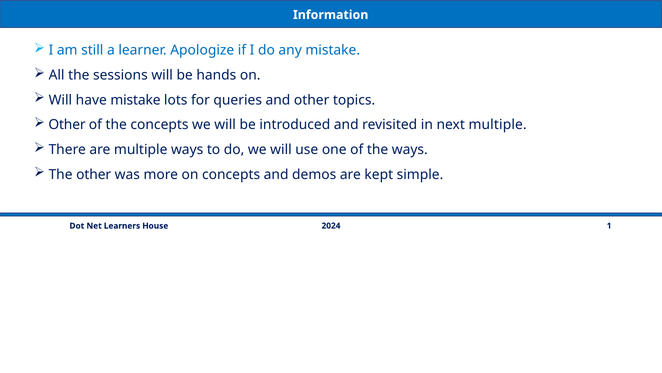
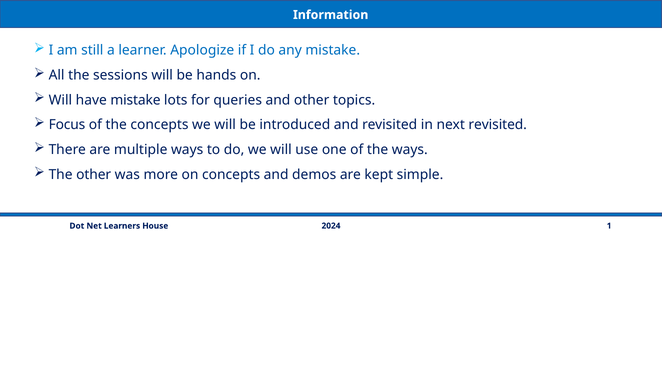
Other: Other -> Focus (67, 125)
next multiple: multiple -> revisited (498, 125)
